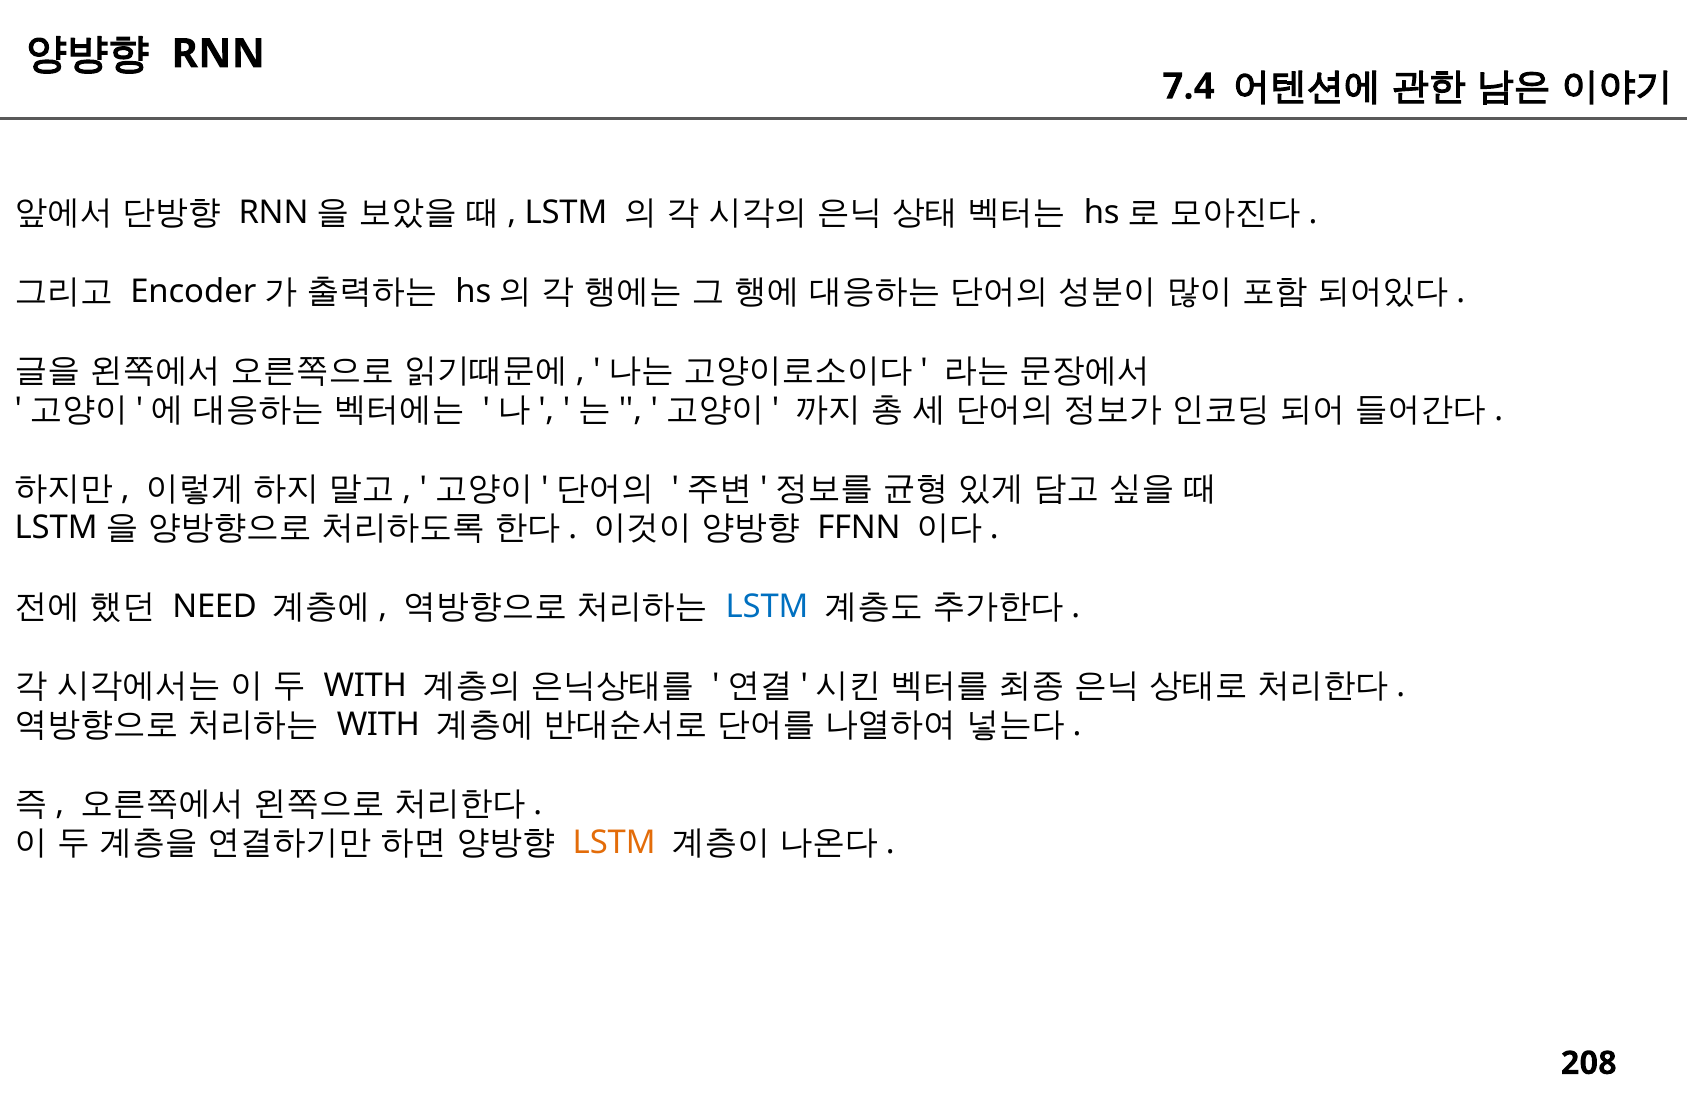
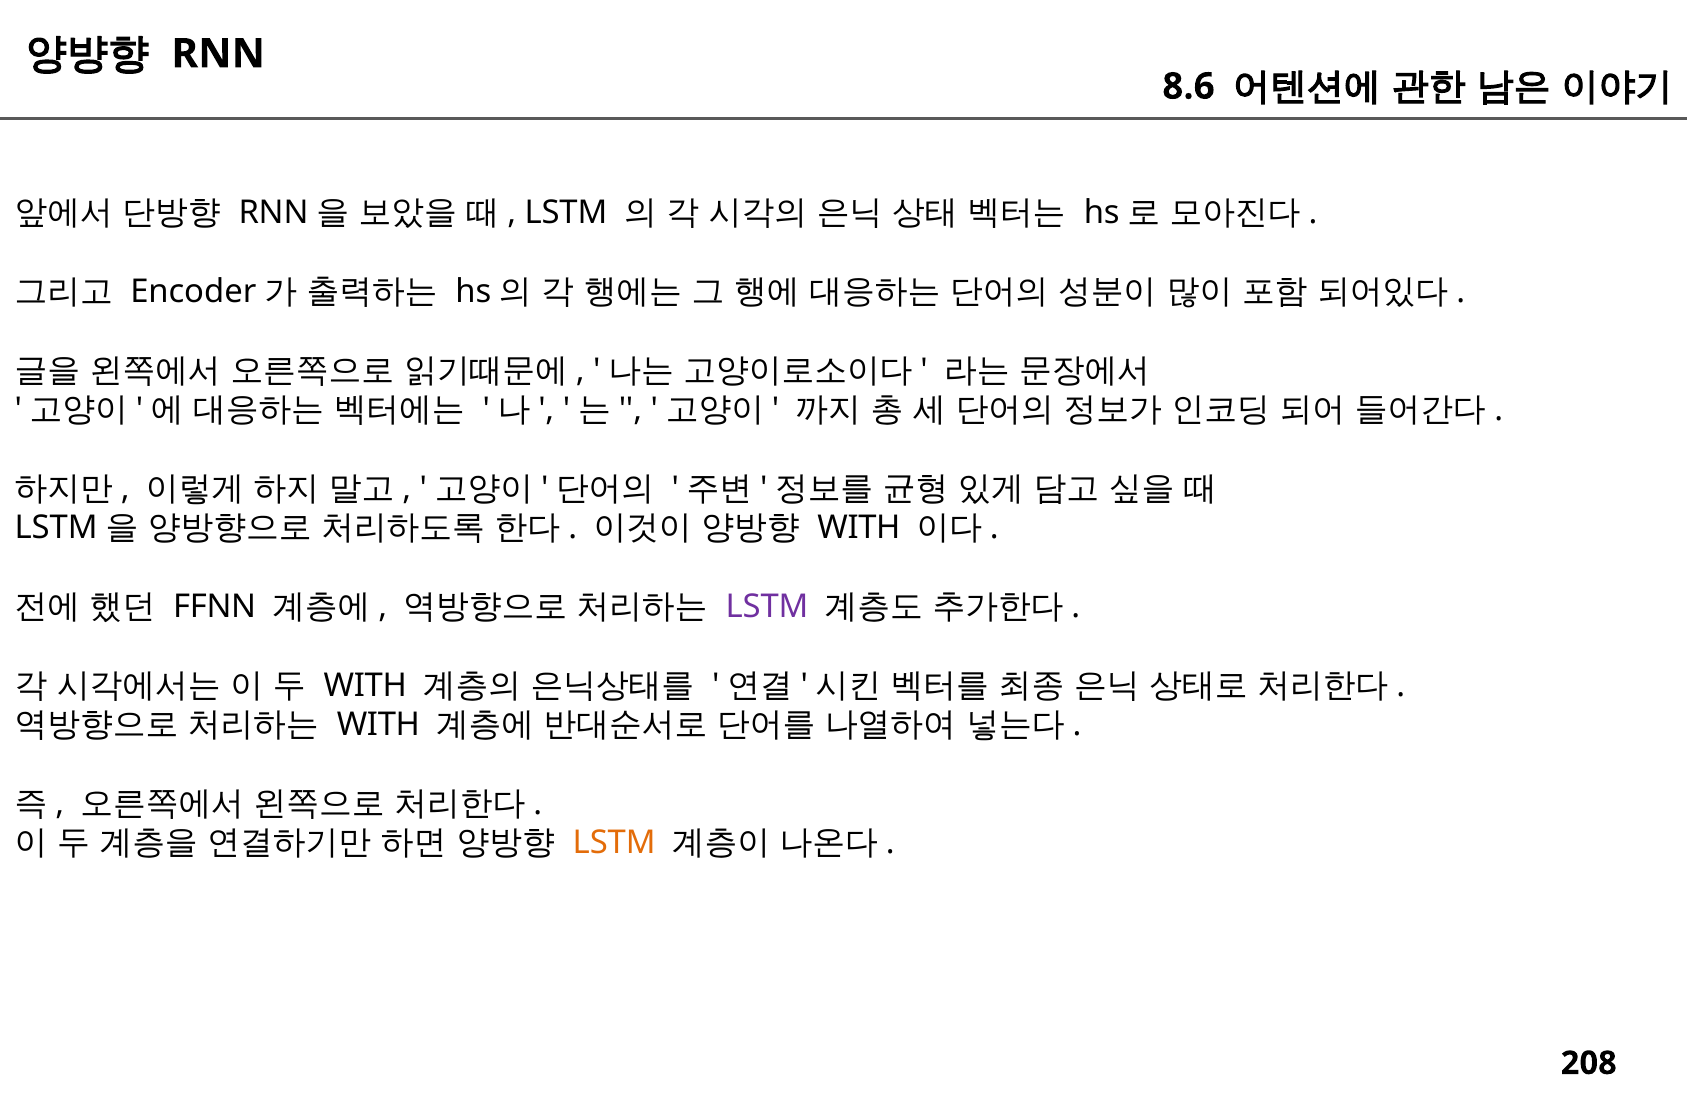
7.4: 7.4 -> 8.6 (1189, 86)
FFNN: FFNN -> WITH (859, 528)
NEED: NEED -> FFNN (215, 607)
LSTM colour: blue -> purple (767, 607)
